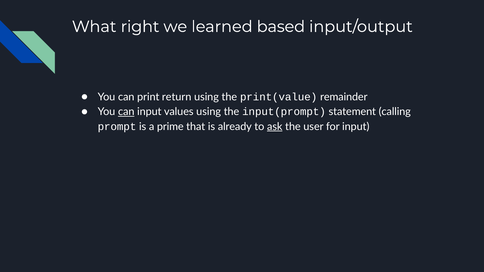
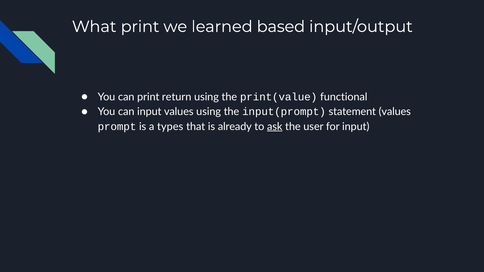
What right: right -> print (140, 27)
remainder: remainder -> functional (344, 97)
can underline: present -> none (126, 112)
statement calling: calling -> values (395, 112)
prime: prime -> types (170, 127)
